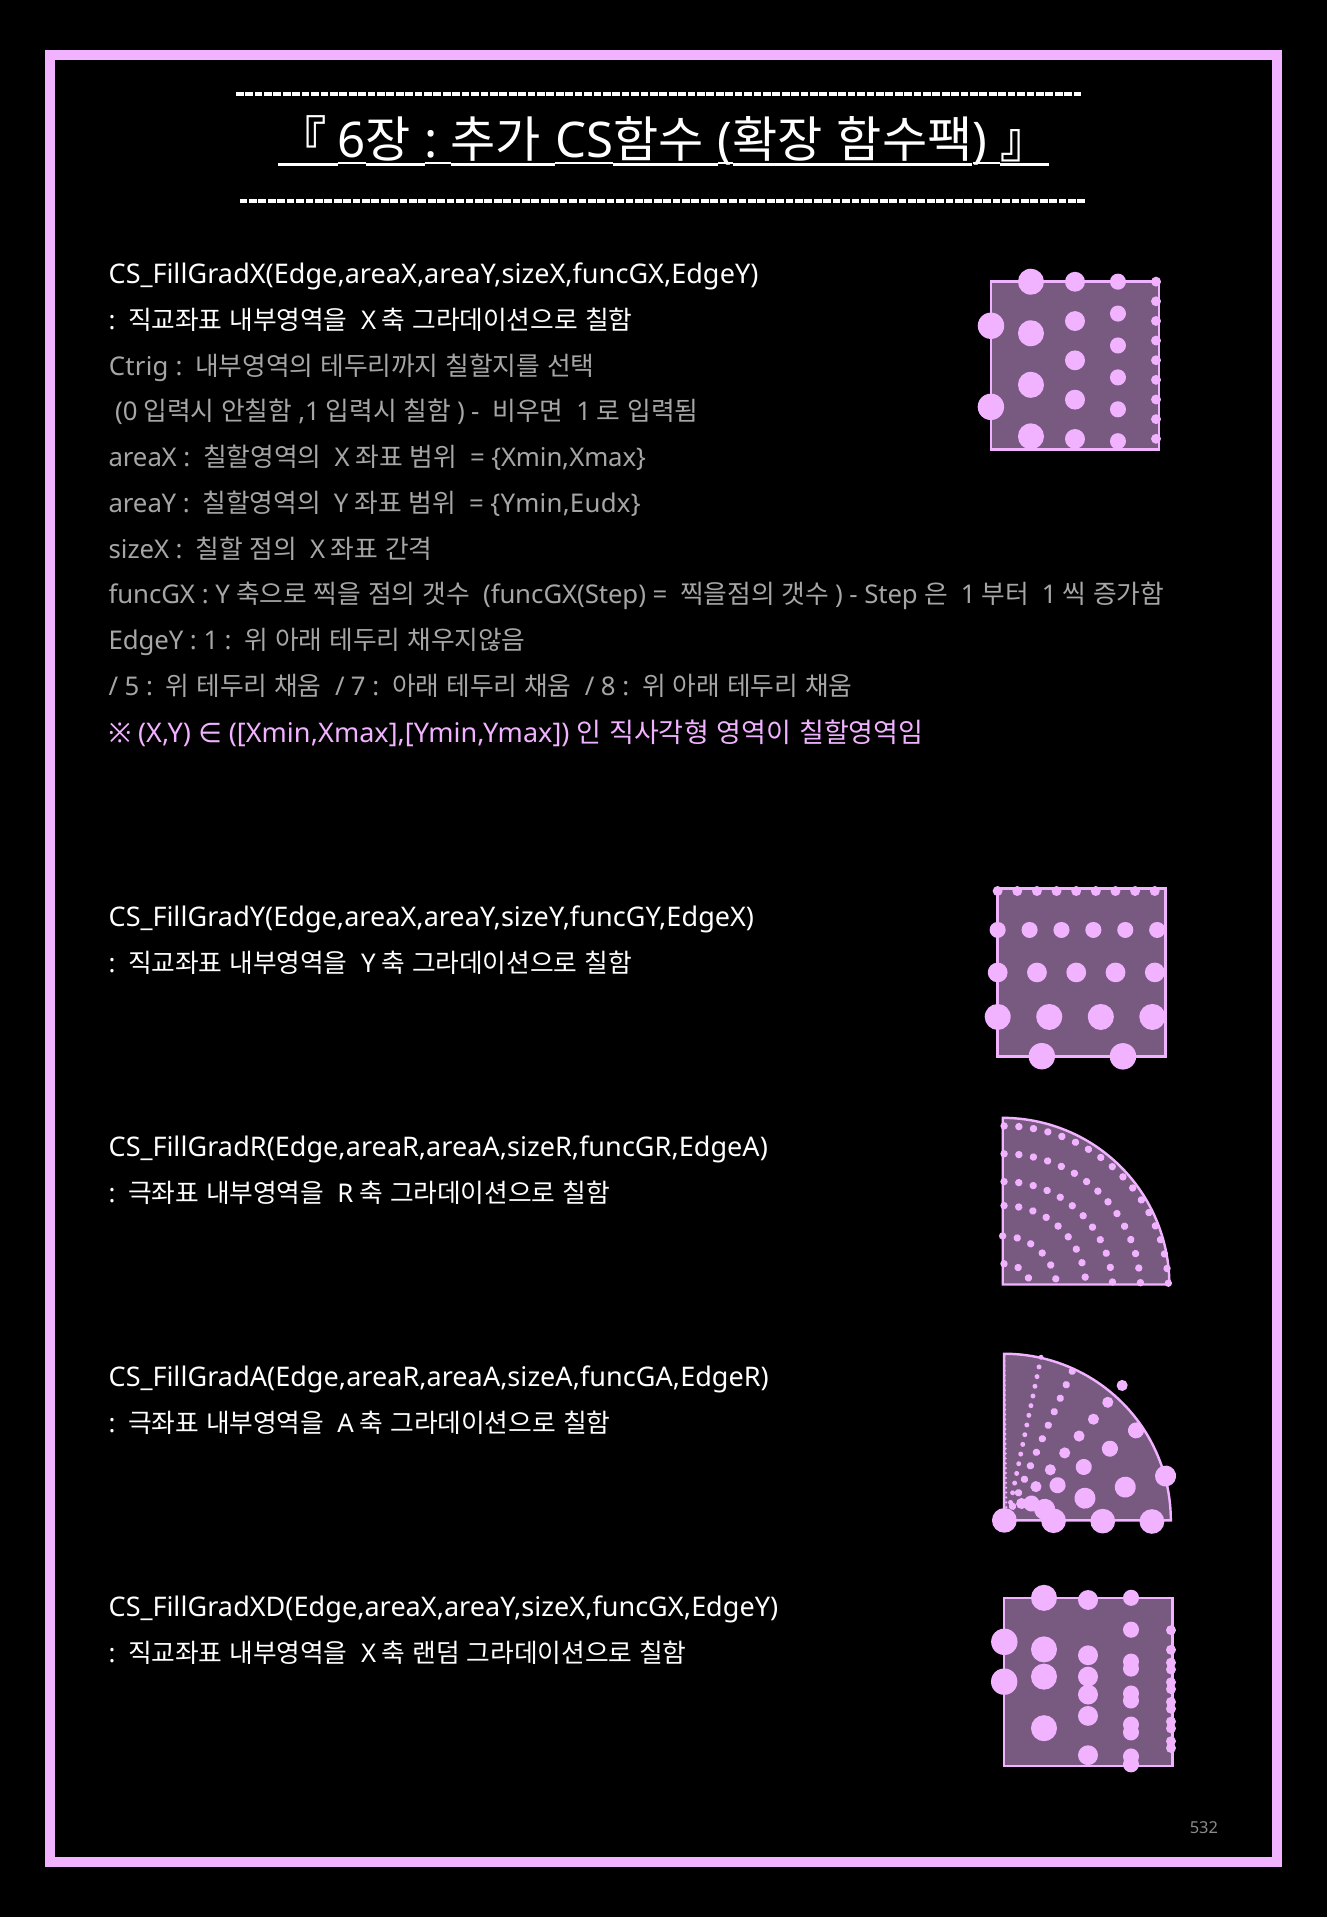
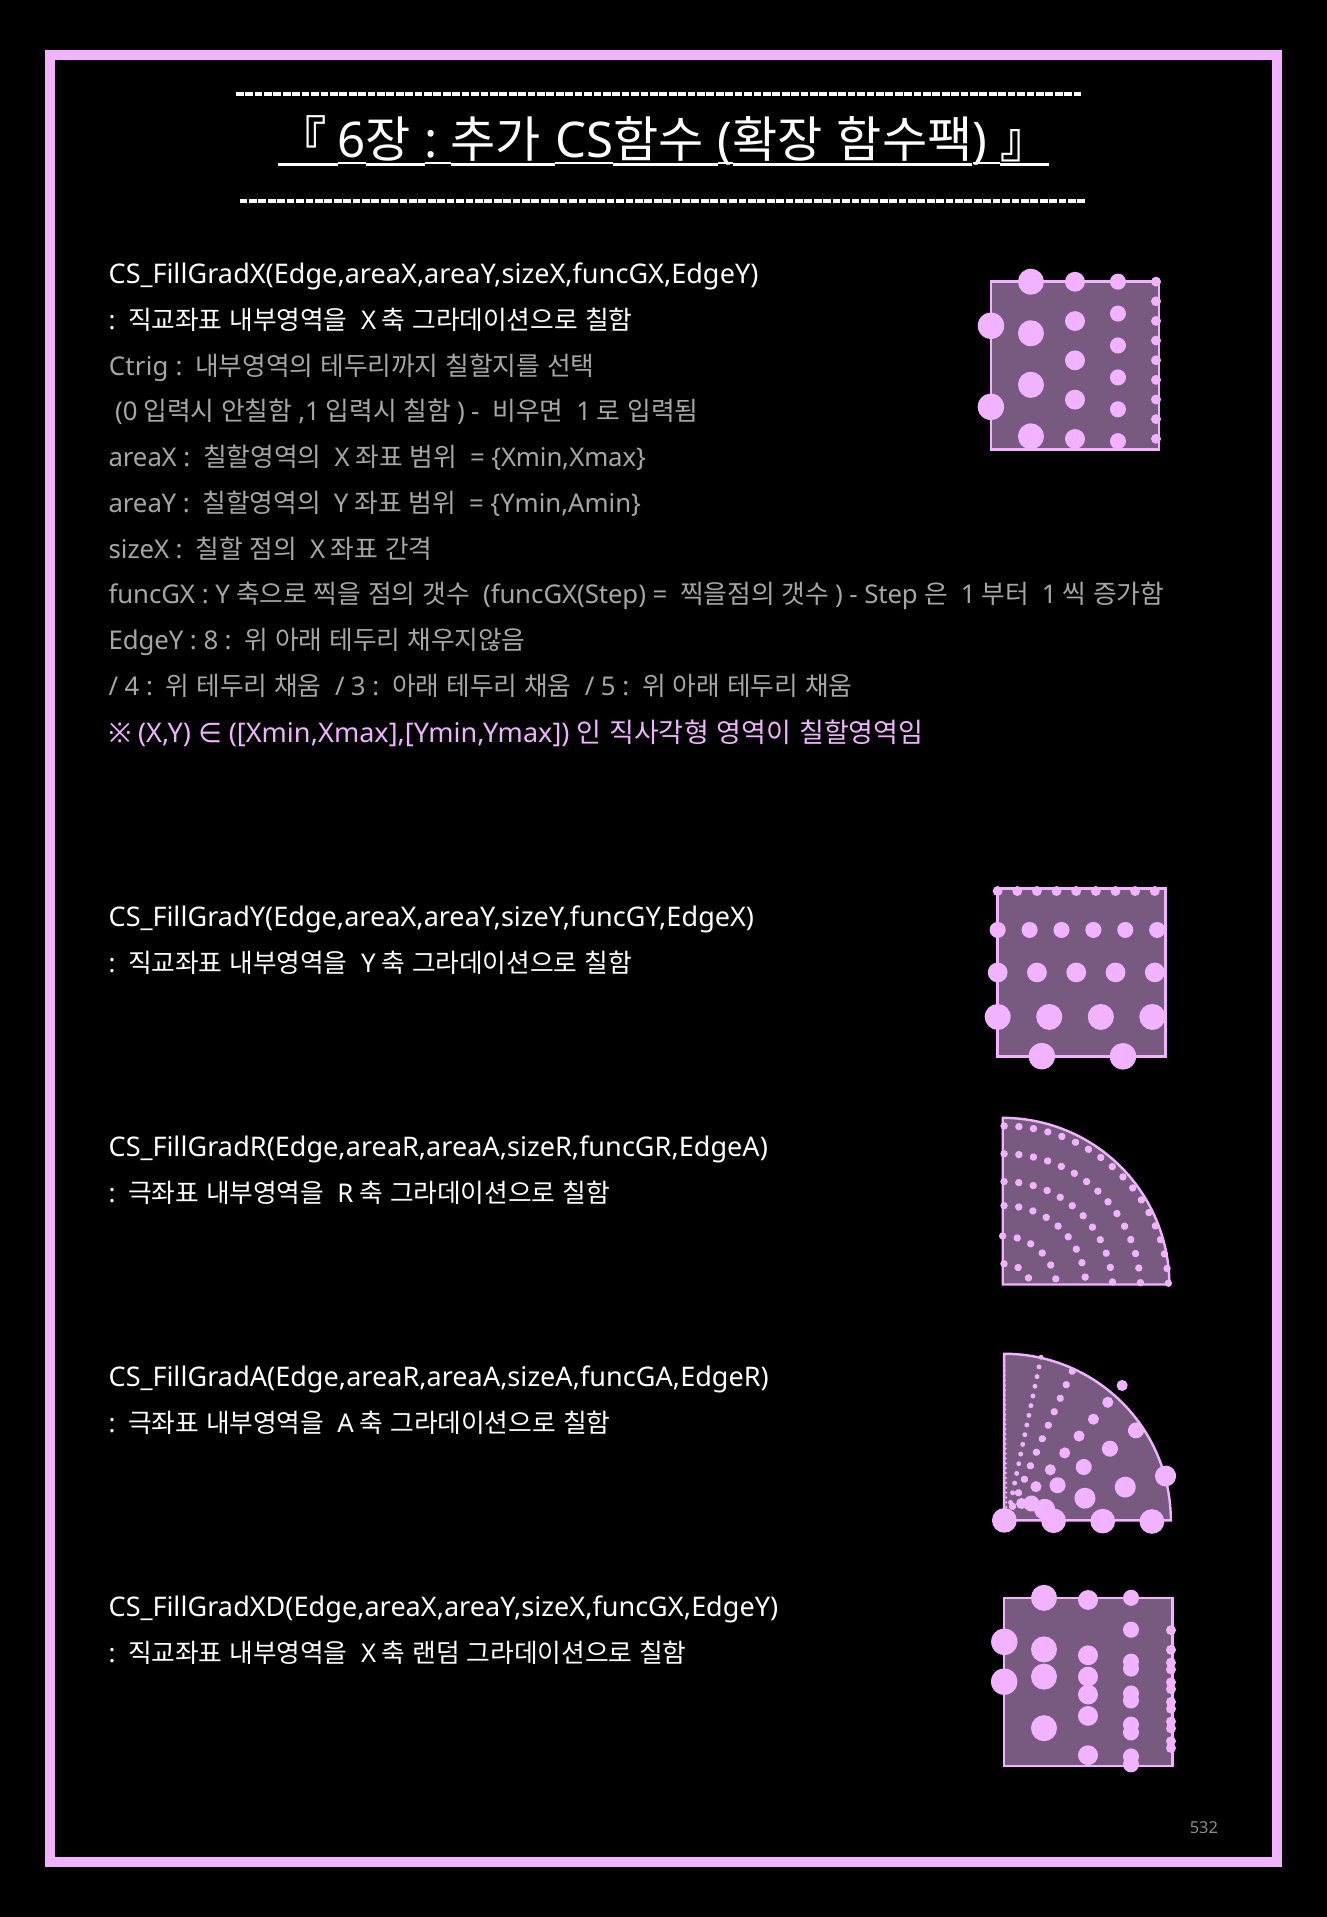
Ymin,Eudx: Ymin,Eudx -> Ymin,Amin (566, 504)
1: 1 -> 8 (211, 641)
5: 5 -> 4 (132, 687)
7: 7 -> 3 (358, 687)
8: 8 -> 5 (608, 687)
